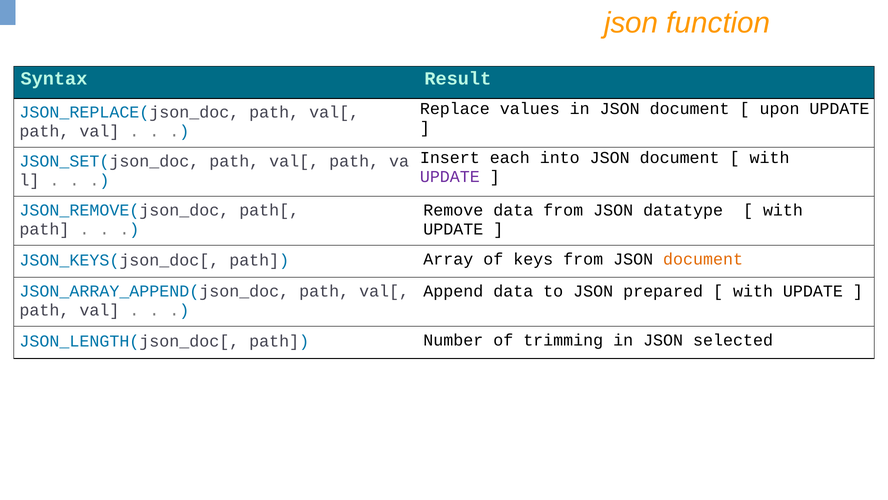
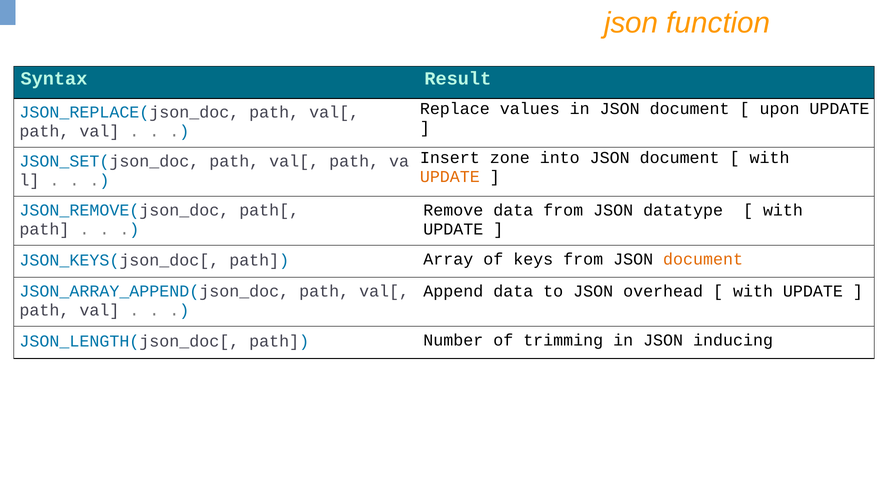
each: each -> zone (510, 158)
UPDATE colour: purple -> orange (450, 177)
prepared: prepared -> overhead (663, 291)
selected: selected -> inducing (733, 340)
